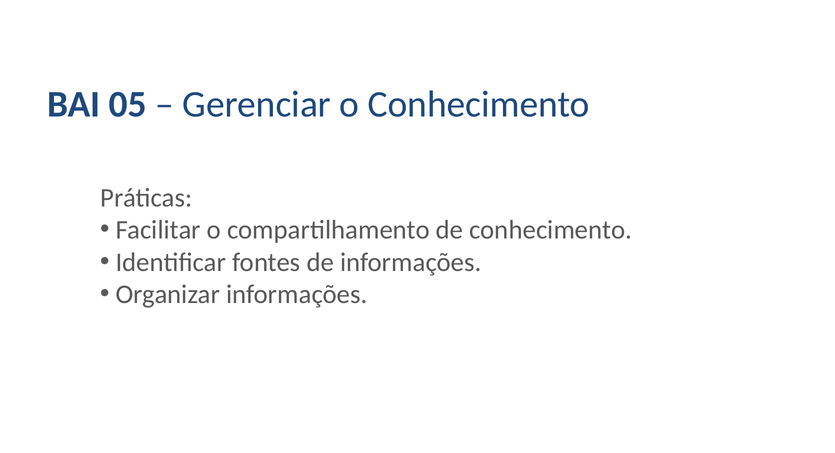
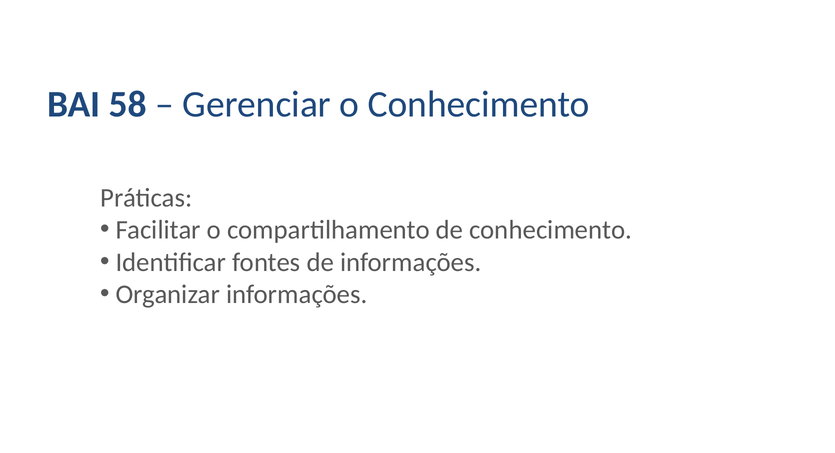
05: 05 -> 58 (128, 104)
